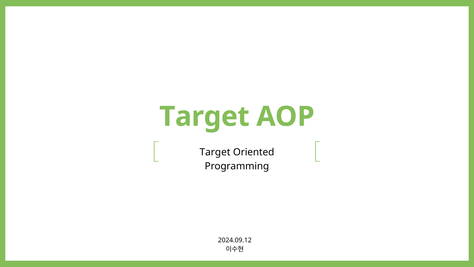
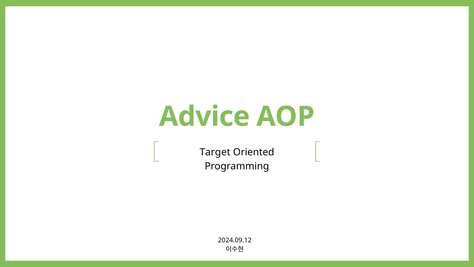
Target: Target -> Advice (204, 116)
